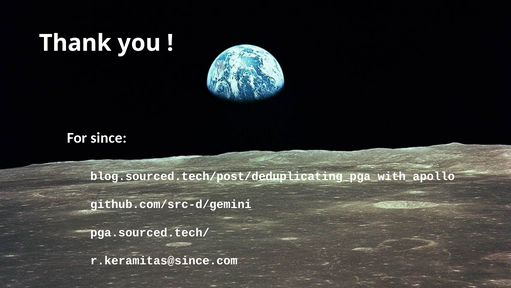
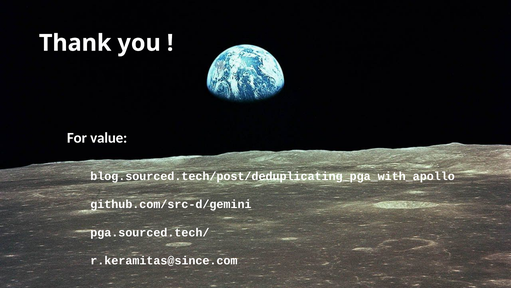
since: since -> value (109, 138)
